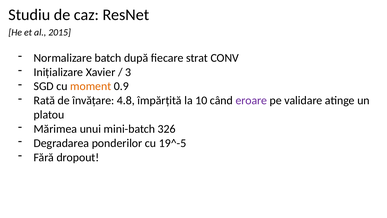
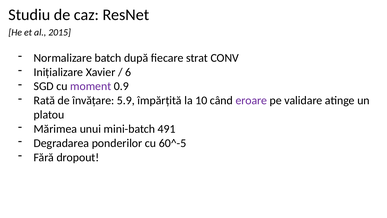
3: 3 -> 6 (128, 72)
moment colour: orange -> purple (91, 86)
4.8: 4.8 -> 5.9 (126, 100)
326: 326 -> 491 (167, 129)
19^-5: 19^-5 -> 60^-5 (173, 143)
